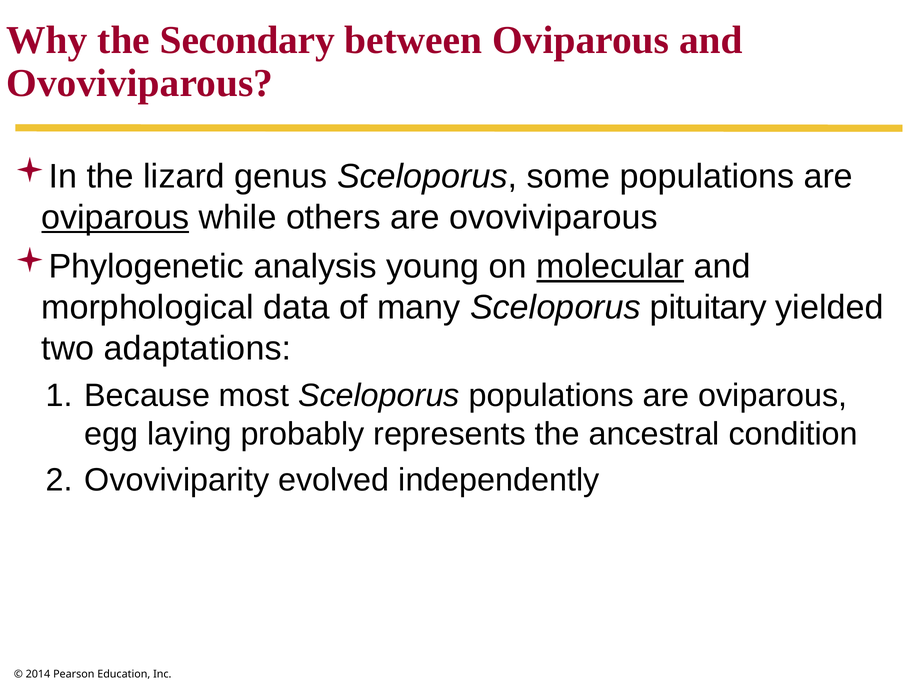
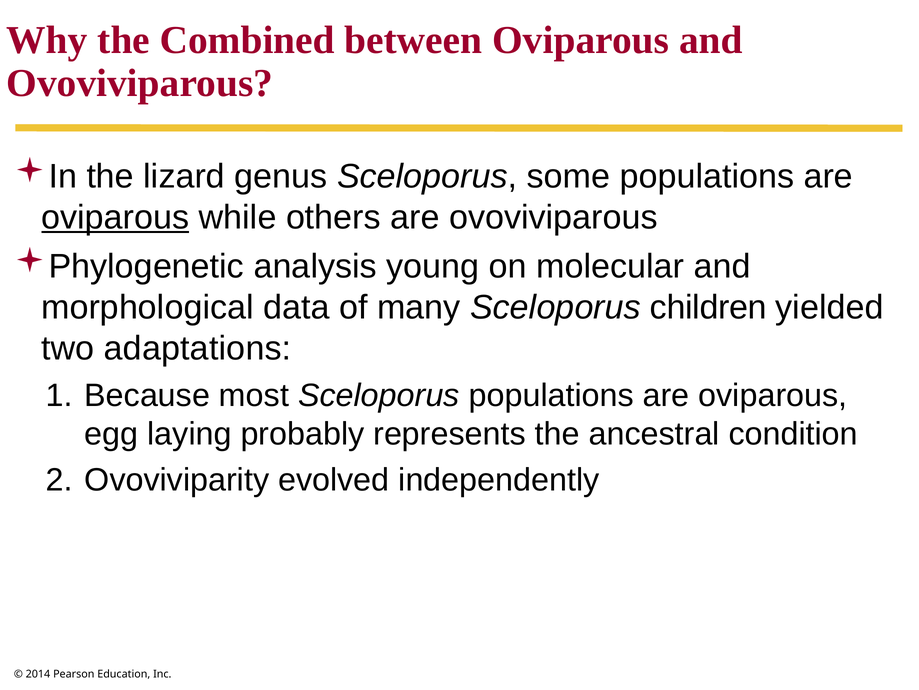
Secondary: Secondary -> Combined (247, 40)
molecular underline: present -> none (610, 266)
pituitary: pituitary -> children (708, 307)
